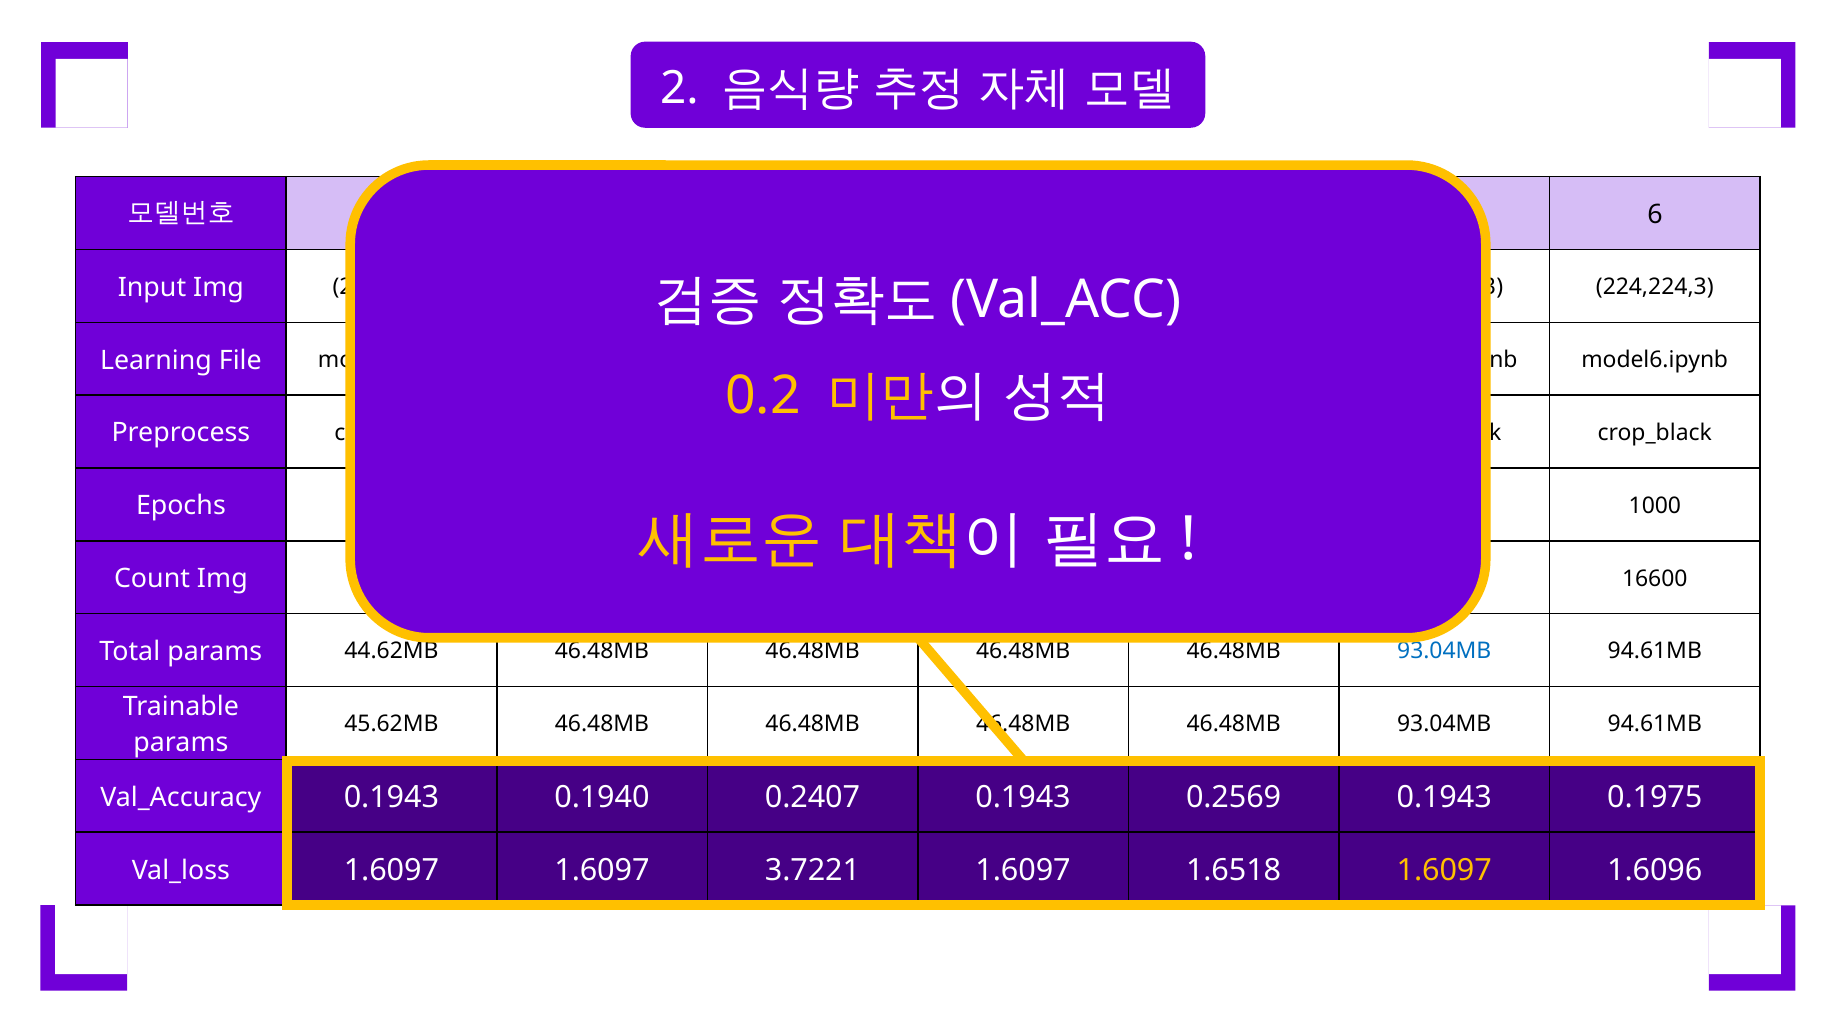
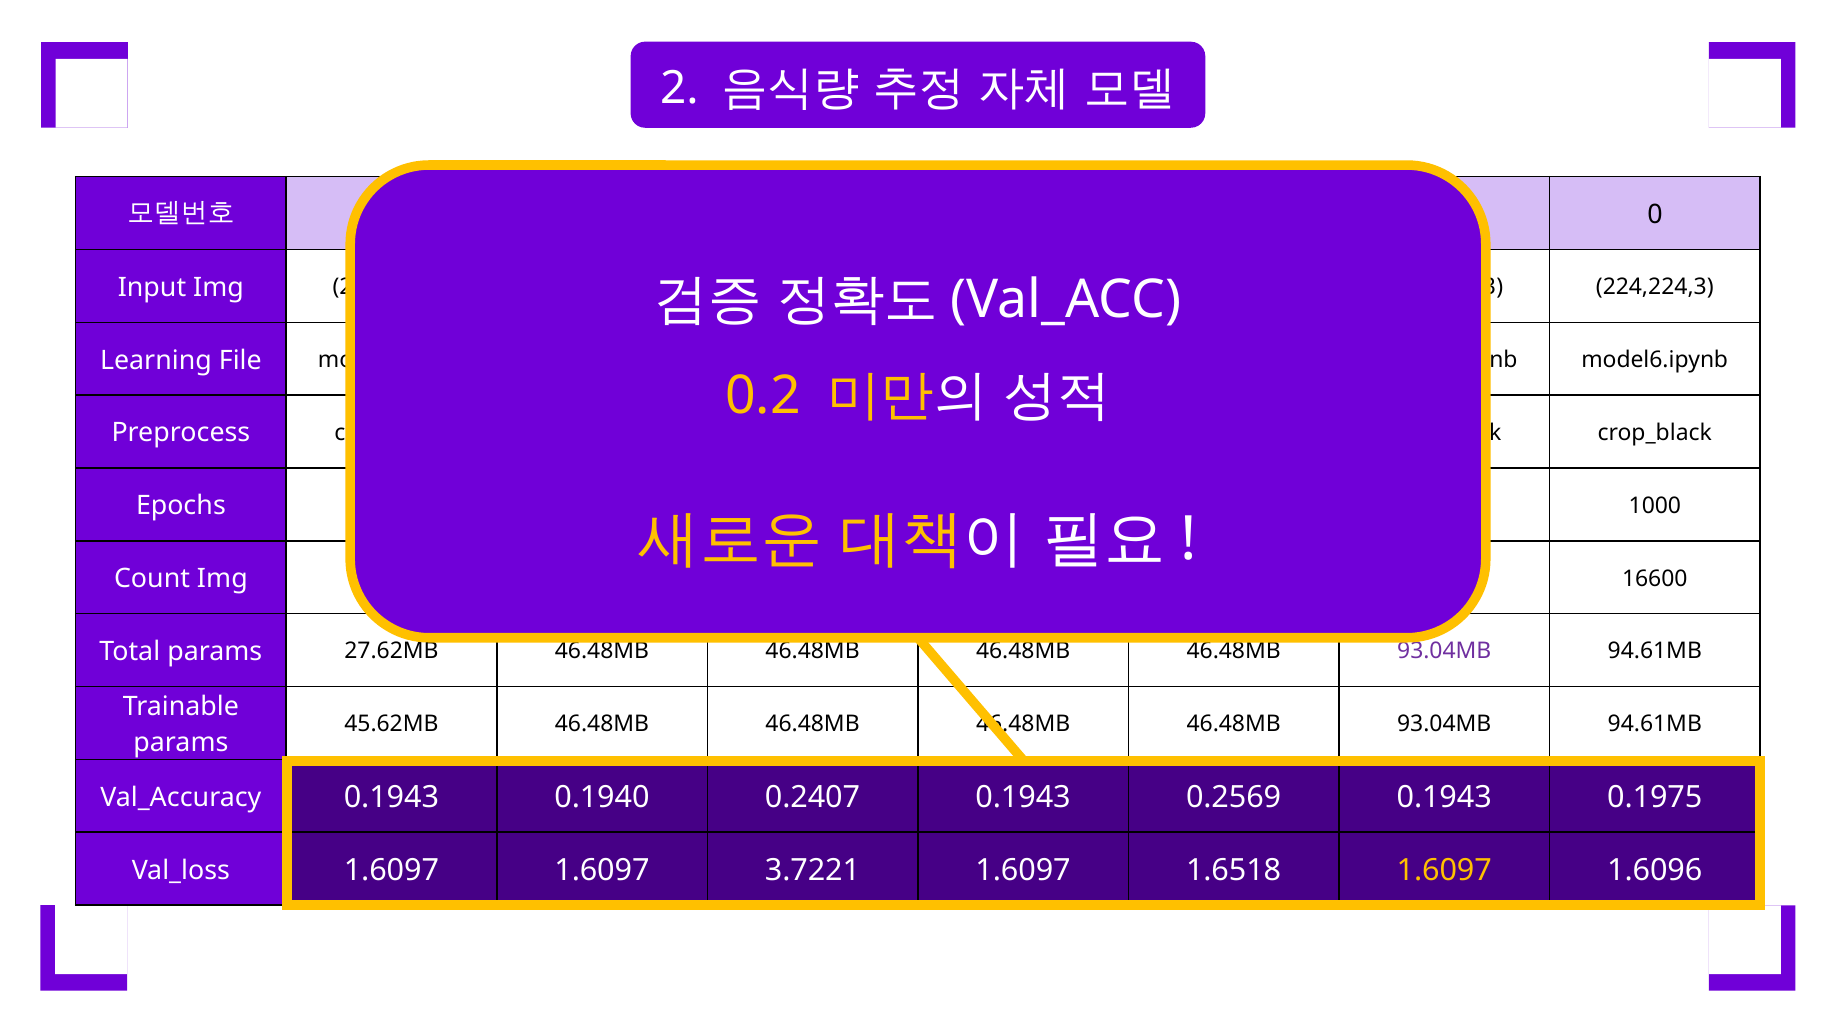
6: 6 -> 0 (1655, 215)
44.62MB: 44.62MB -> 27.62MB (391, 651)
93.04MB colour: blue -> purple (1444, 651)
